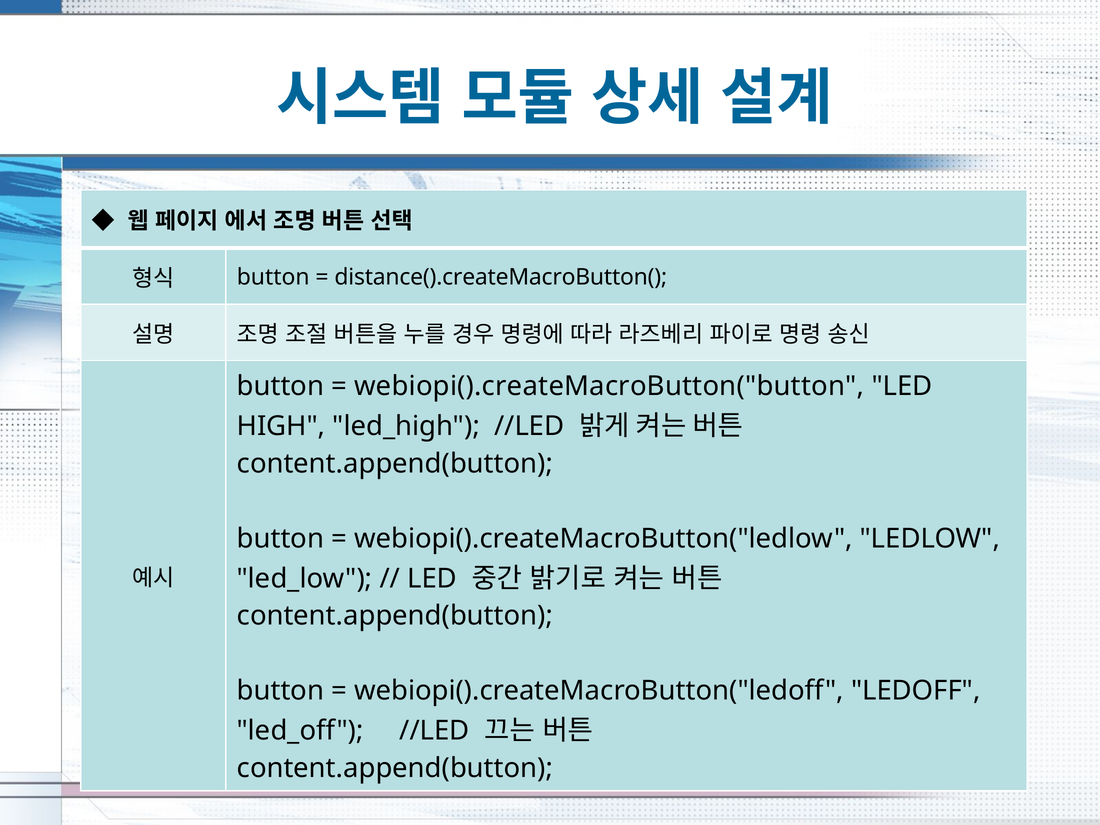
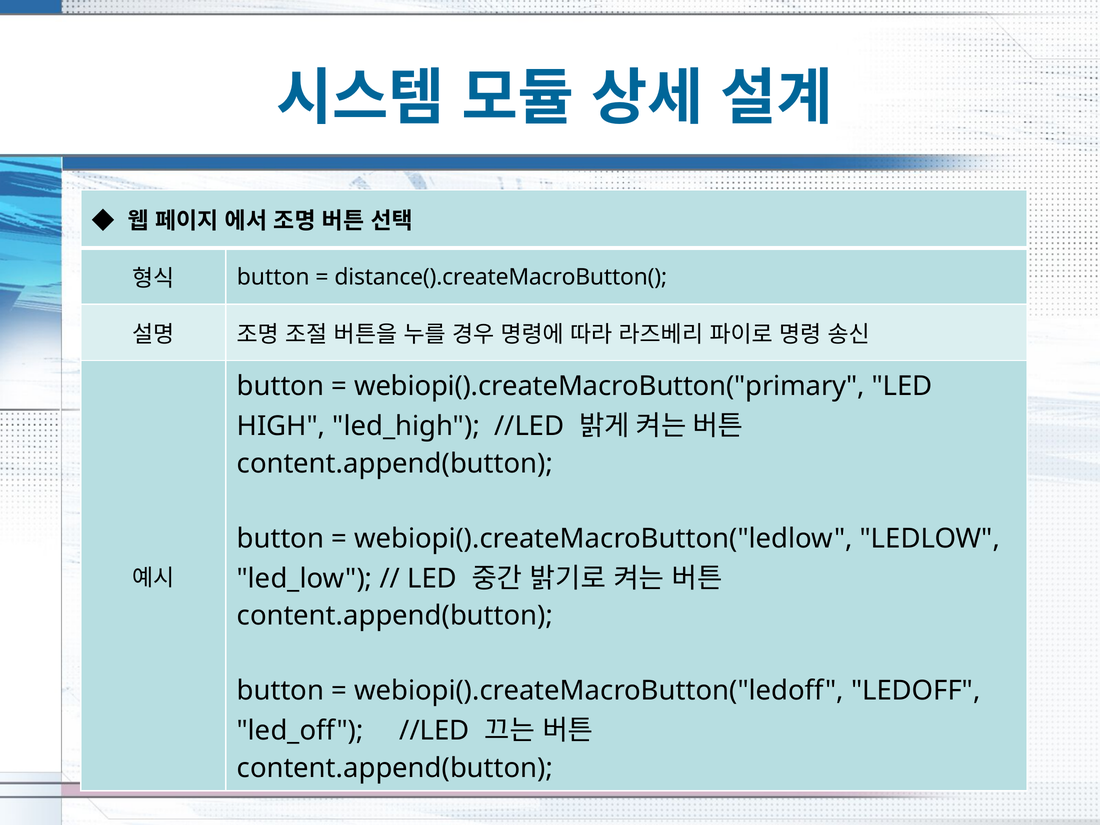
webiopi().createMacroButton("button: webiopi().createMacroButton("button -> webiopi().createMacroButton("primary (609, 386)
